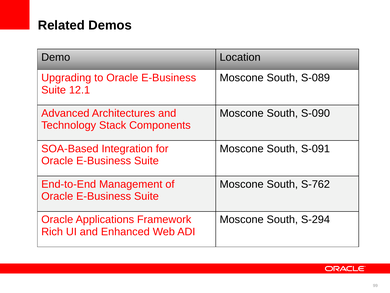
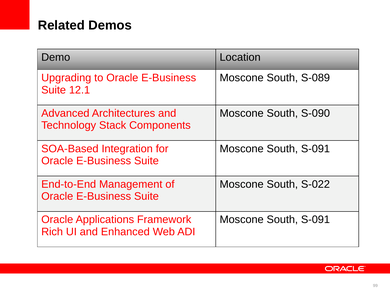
S-762: S-762 -> S-022 (315, 184)
S-294: S-294 -> S-091 (315, 219)
